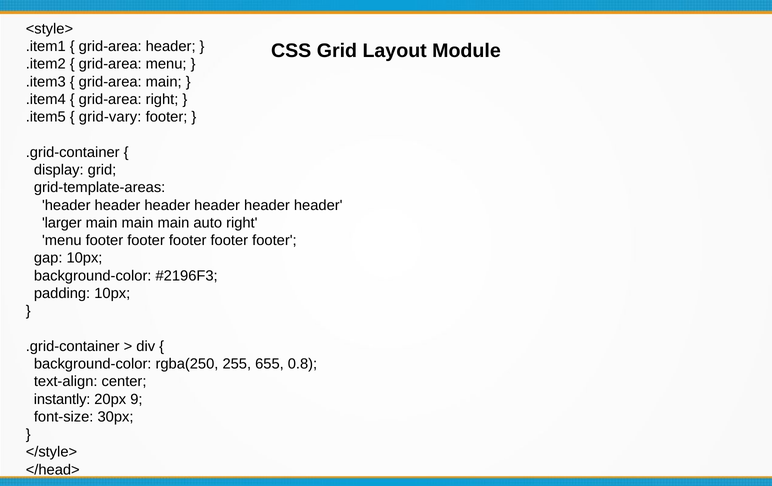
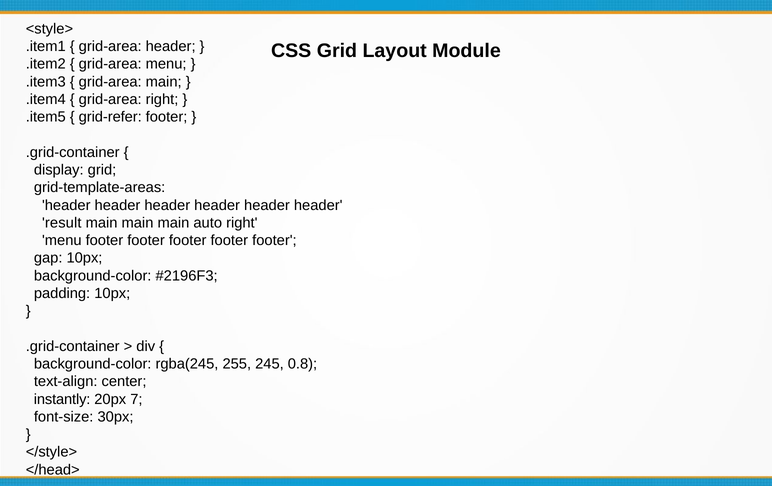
grid-vary: grid-vary -> grid-refer (110, 117)
larger: larger -> result (62, 223)
rgba(250: rgba(250 -> rgba(245 (187, 364)
655: 655 -> 245 (269, 364)
9: 9 -> 7 (136, 400)
